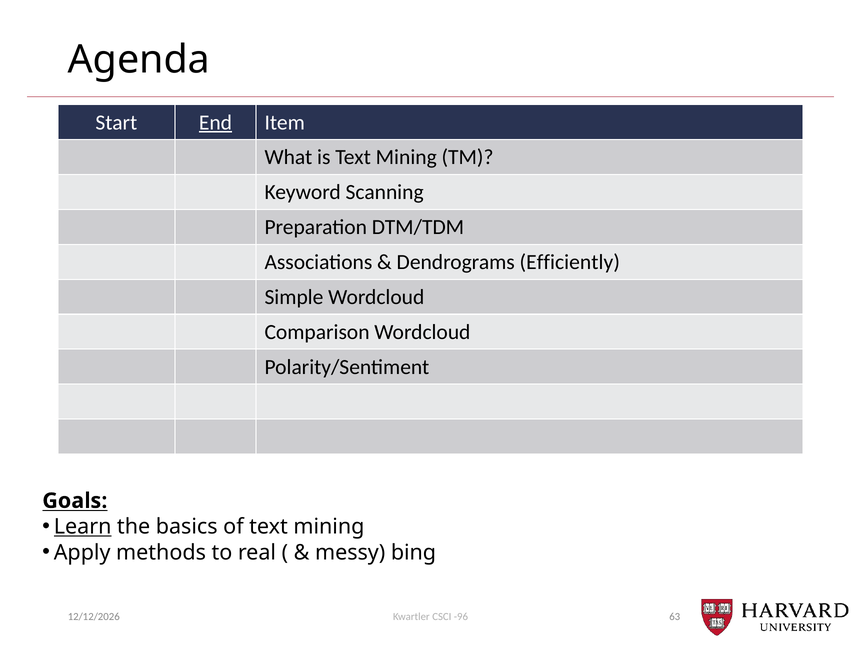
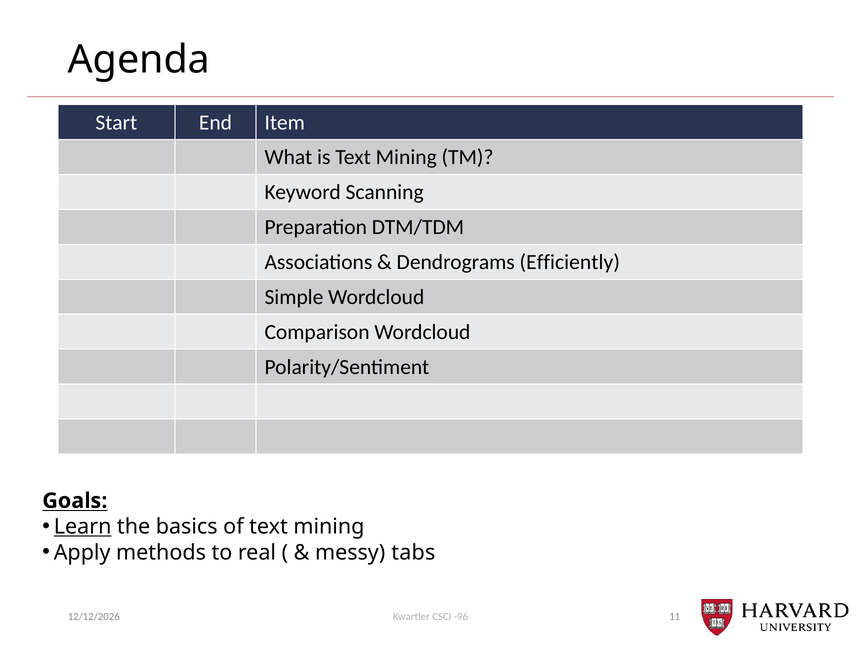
End underline: present -> none (215, 122)
bing: bing -> tabs (413, 552)
63: 63 -> 11 (675, 616)
